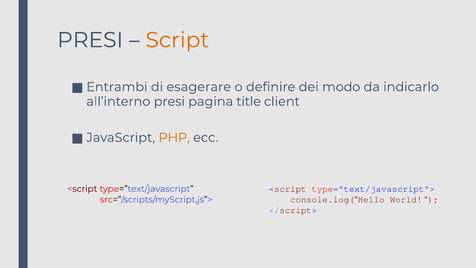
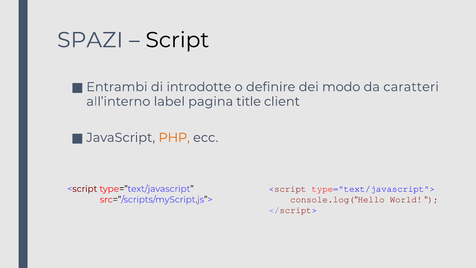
PRESI: PRESI -> SPAZI (90, 40)
Script colour: orange -> black (177, 40)
esagerare: esagerare -> introdotte (199, 87)
indicarlo: indicarlo -> caratteri (411, 87)
all’interno presi: presi -> label (169, 101)
